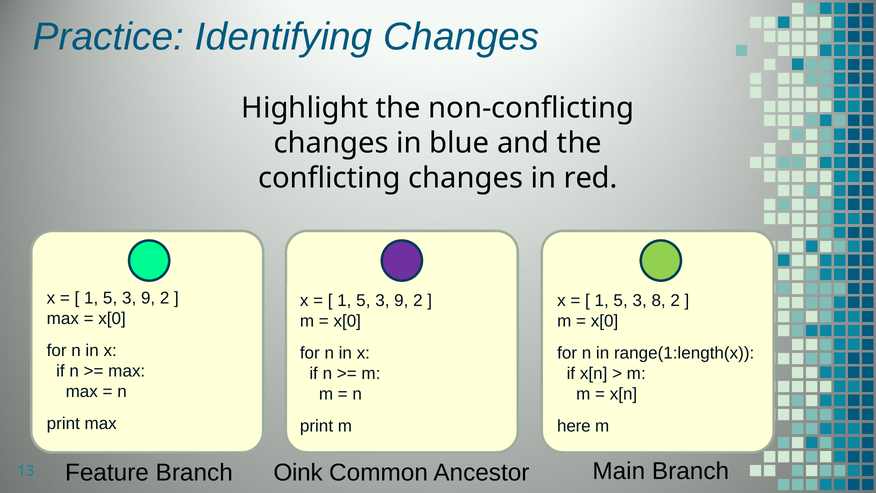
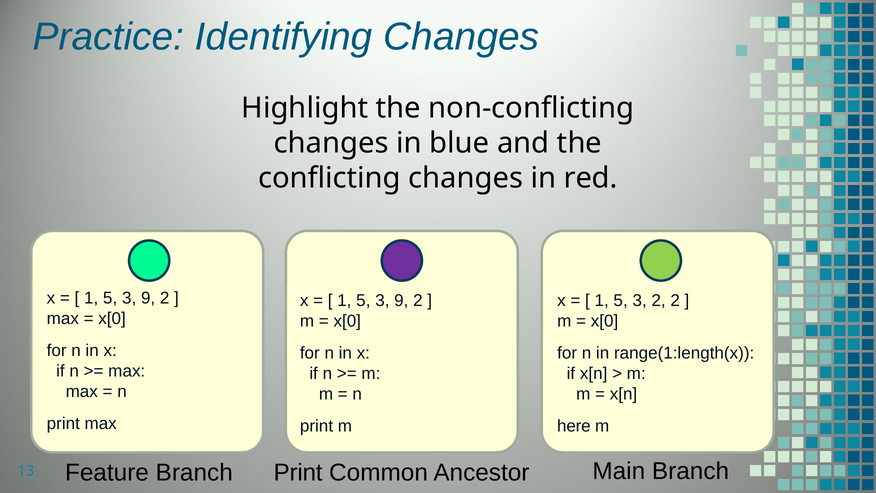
3 8: 8 -> 2 (659, 300)
Branch Oink: Oink -> Print (298, 472)
